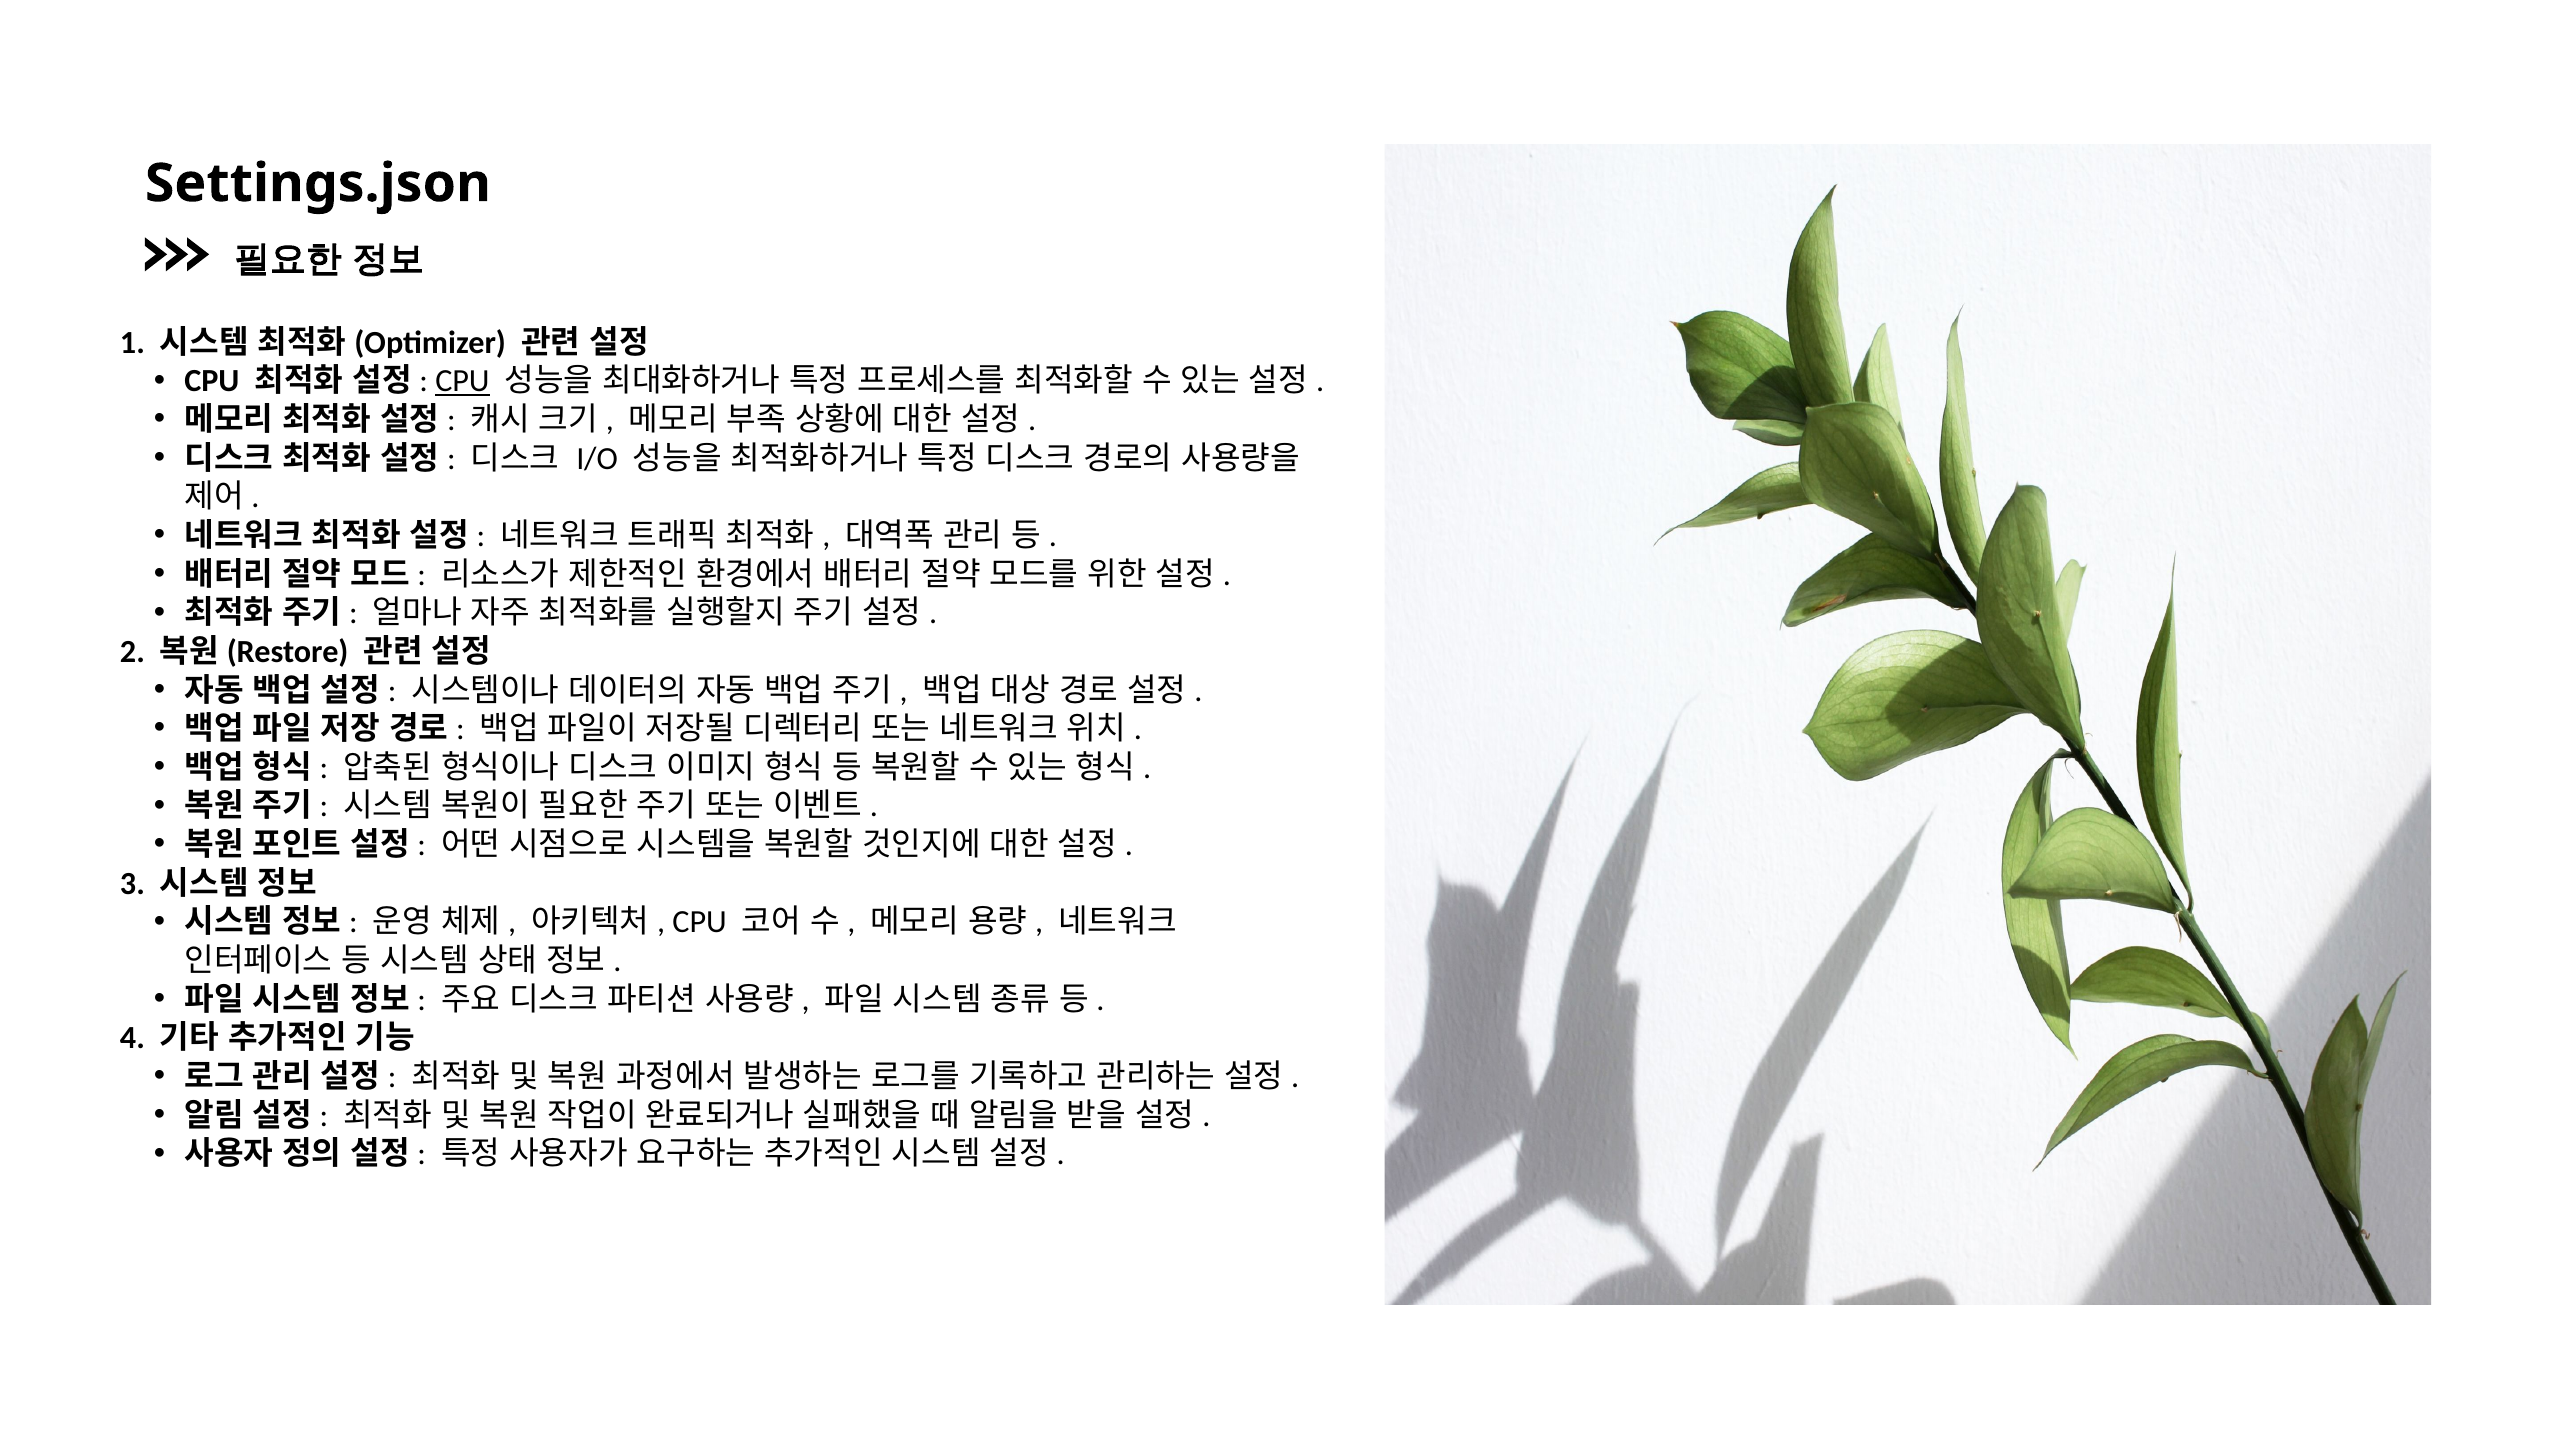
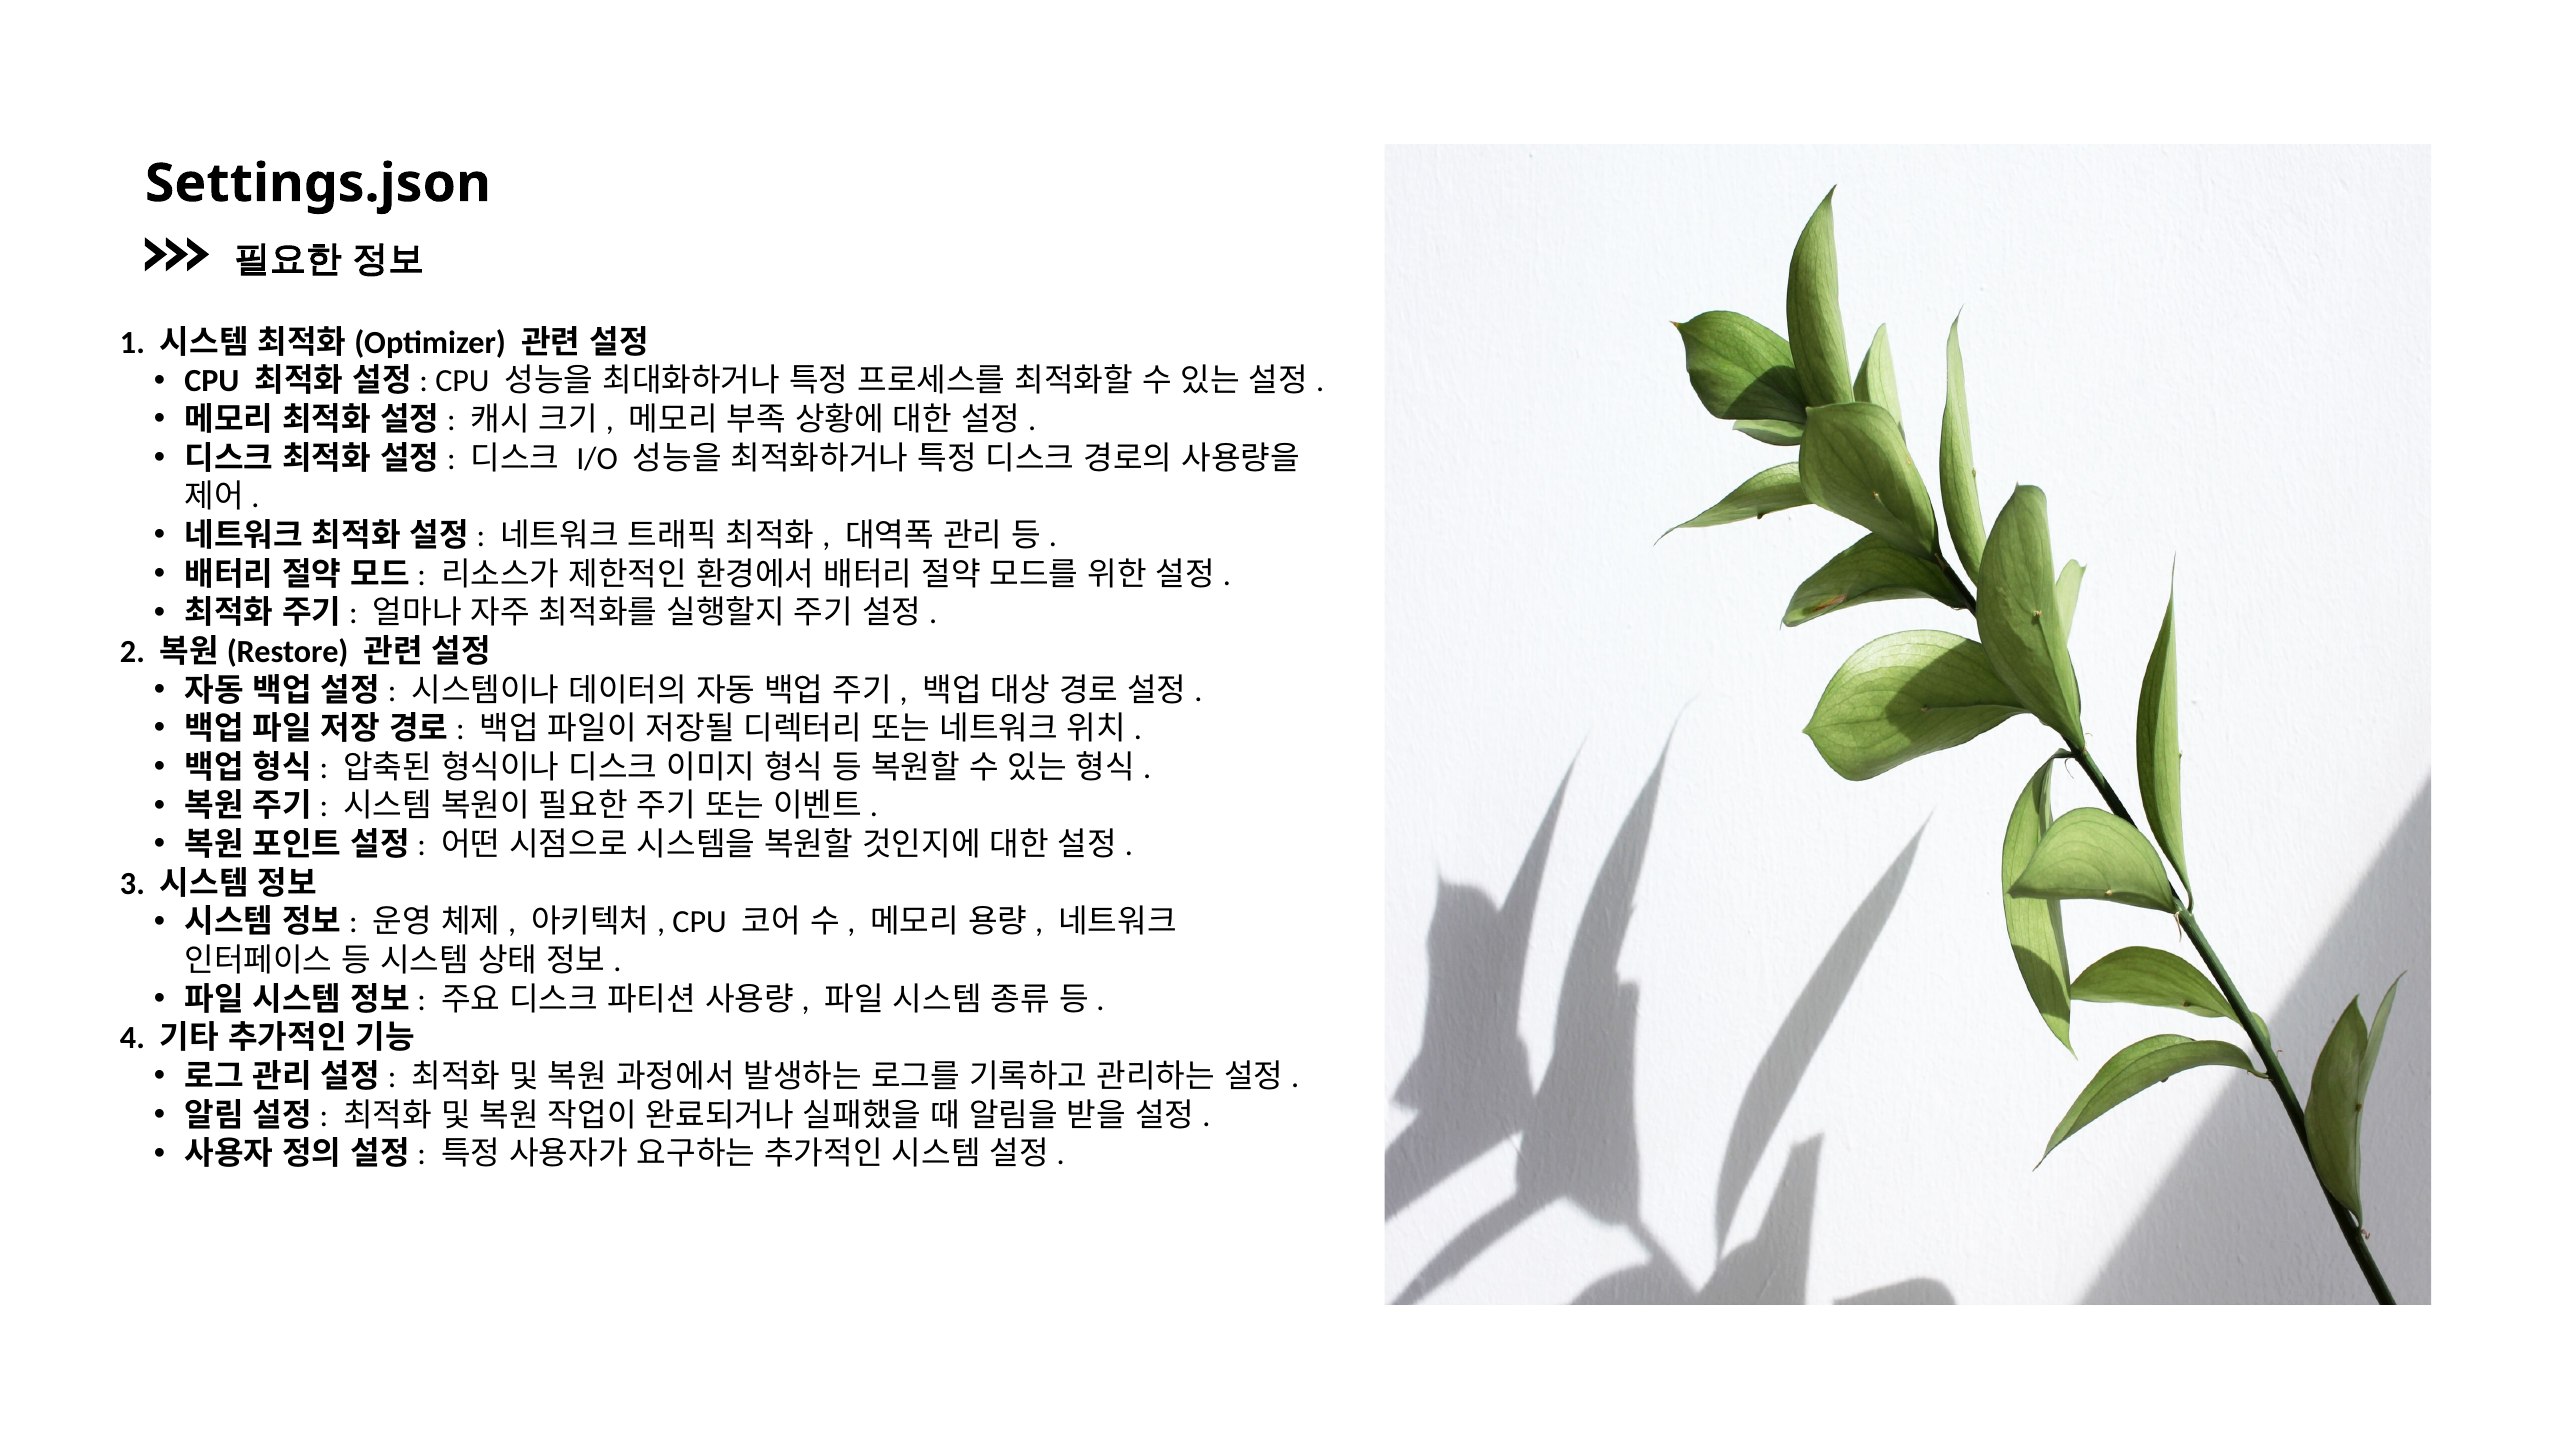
CPU underline: present -> none (462, 381)
